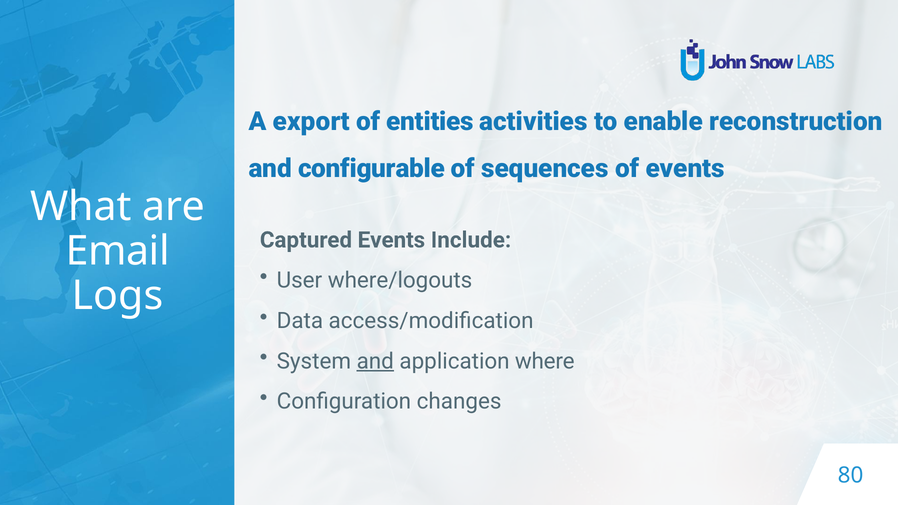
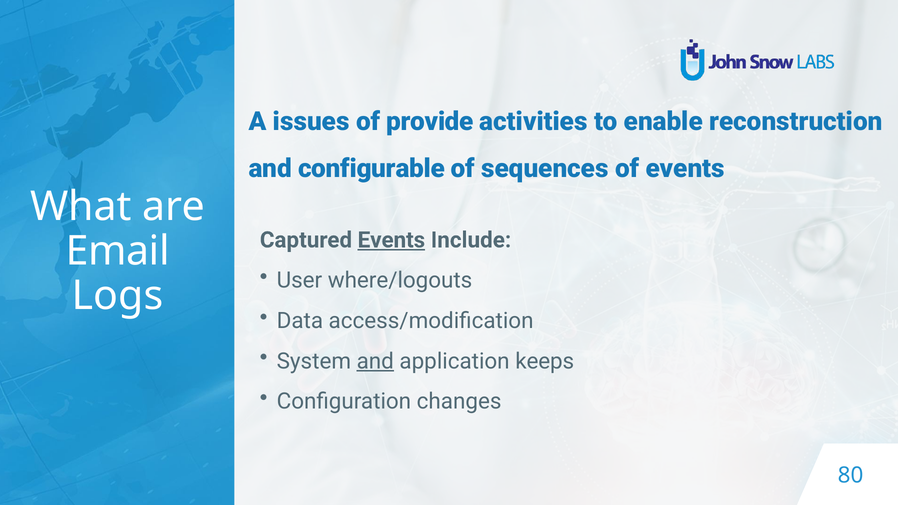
export: export -> issues (311, 121)
entities: entities -> provide (430, 121)
Events underline: none -> present (391, 240)
where: where -> keeps (545, 361)
